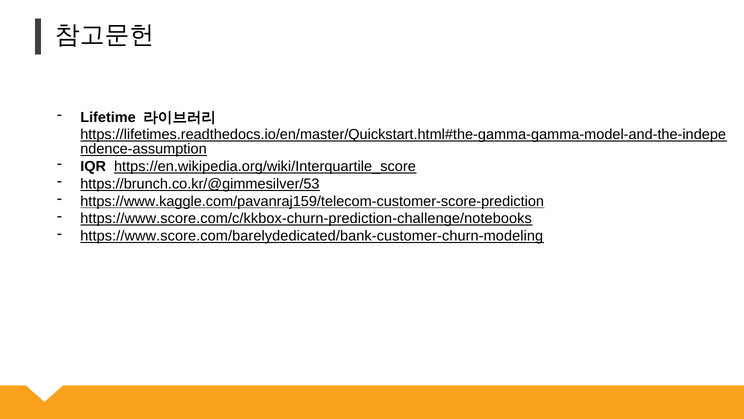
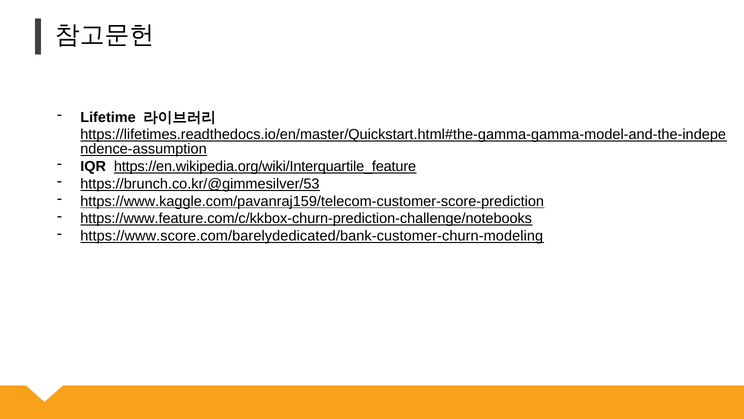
https://en.wikipedia.org/wiki/Interquartile_score: https://en.wikipedia.org/wiki/Interquartile_score -> https://en.wikipedia.org/wiki/Interquartile_feature (265, 166)
https://www.score.com/c/kkbox-churn-prediction-challenge/notebooks: https://www.score.com/c/kkbox-churn-prediction-challenge/notebooks -> https://www.feature.com/c/kkbox-churn-prediction-challenge/notebooks (306, 218)
